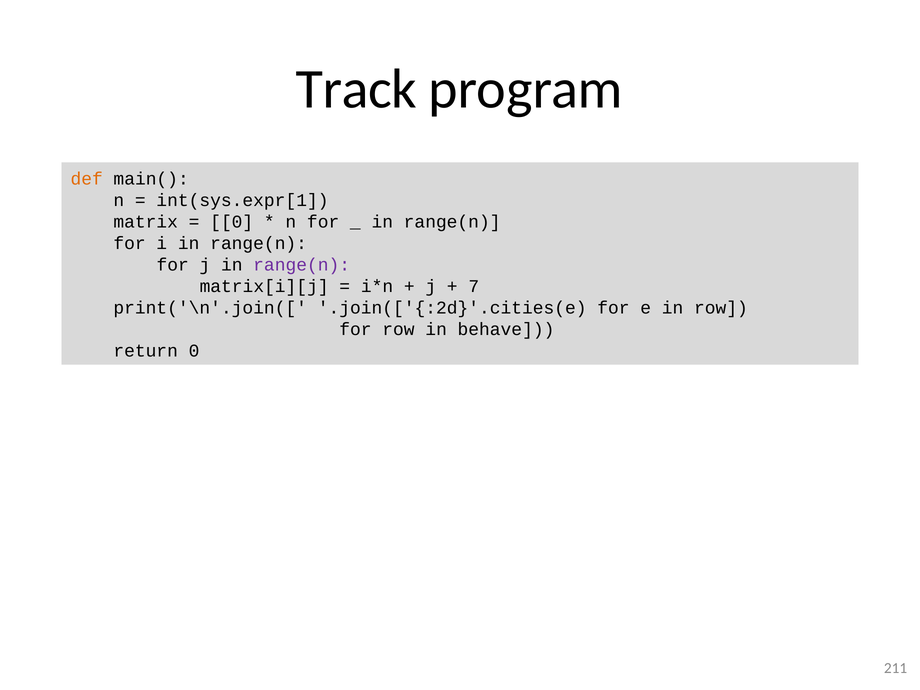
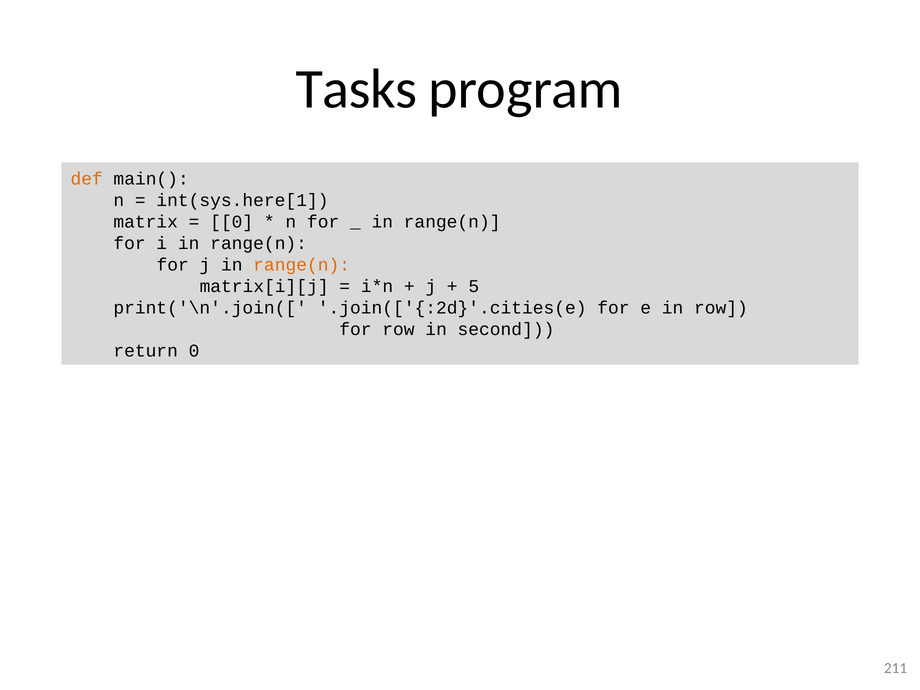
Track: Track -> Tasks (356, 89)
int(sys.expr[1: int(sys.expr[1 -> int(sys.here[1 (242, 200)
range(n colour: purple -> orange (302, 265)
7: 7 -> 5 (474, 286)
behave: behave -> second (506, 329)
